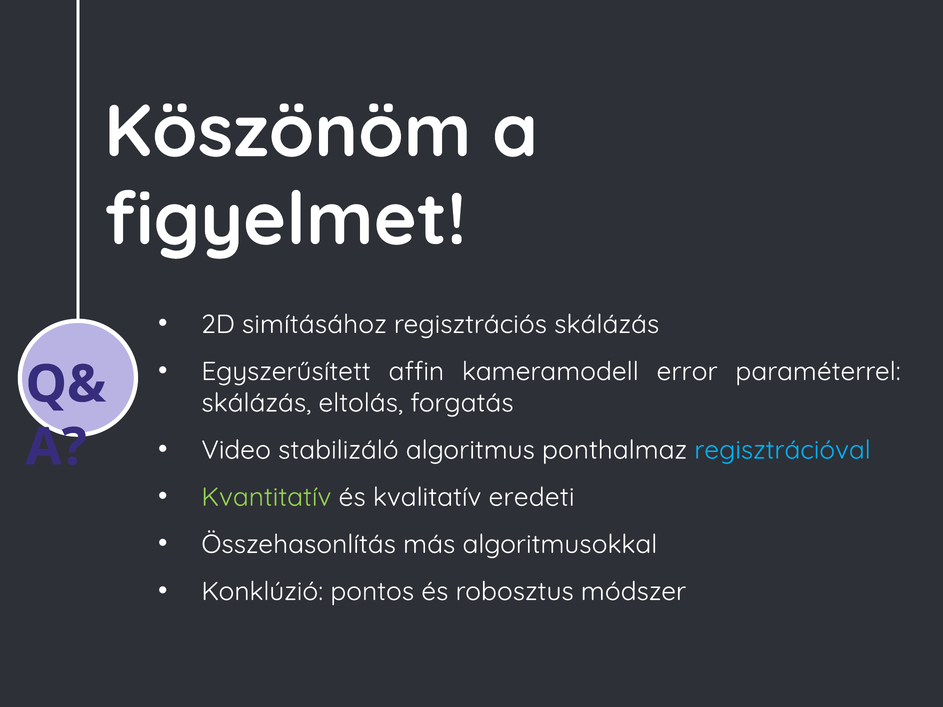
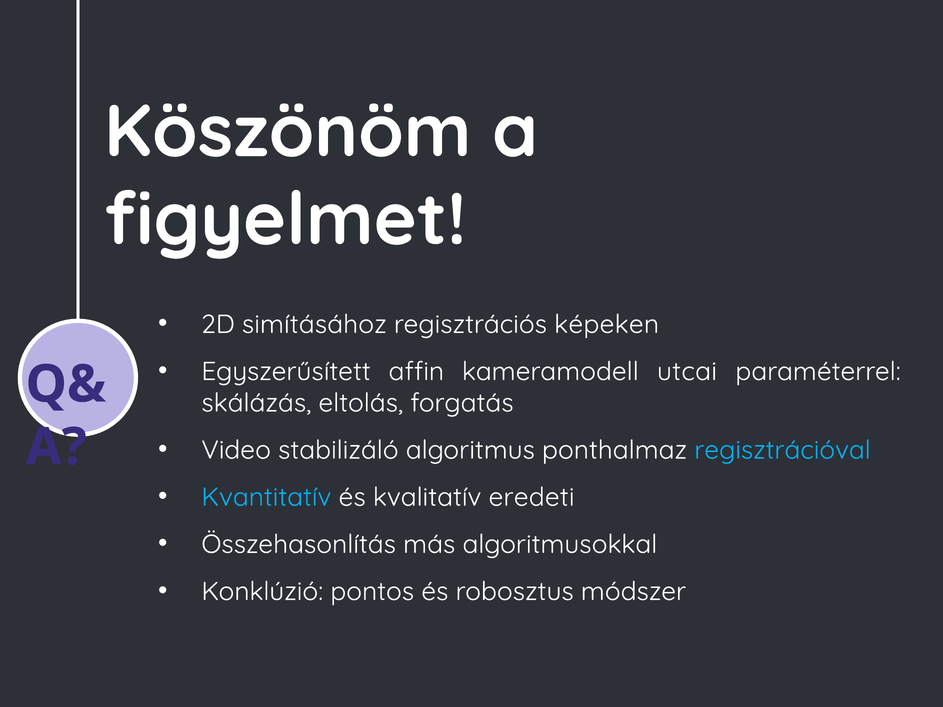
regisztrációs skálázás: skálázás -> képeken (607, 324)
error: error -> utcai (687, 372)
Kvantitatív colour: light green -> light blue (266, 497)
